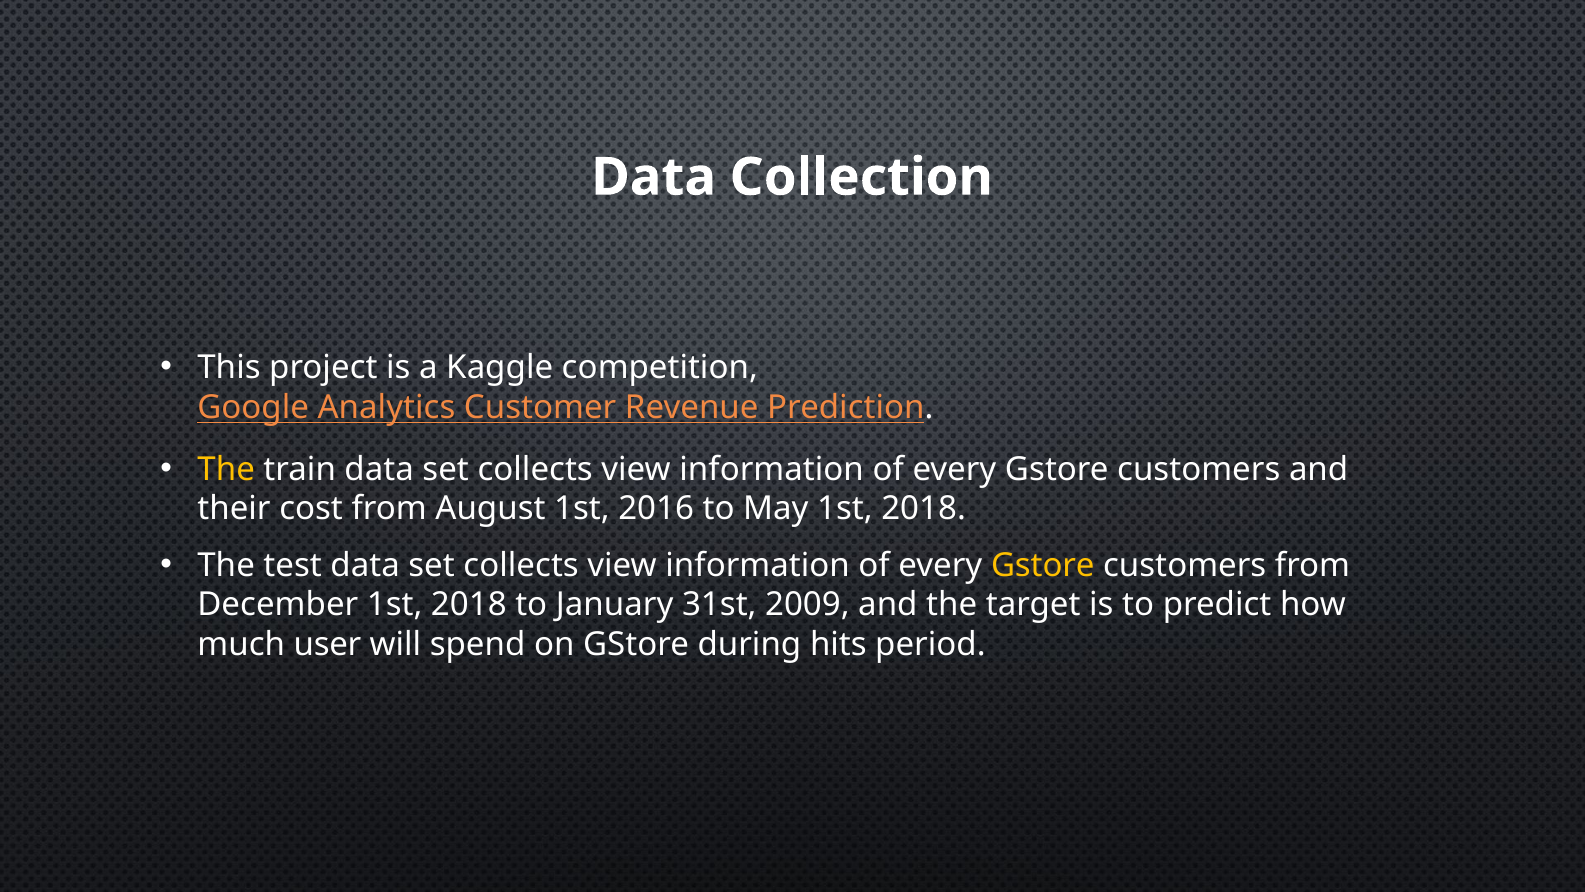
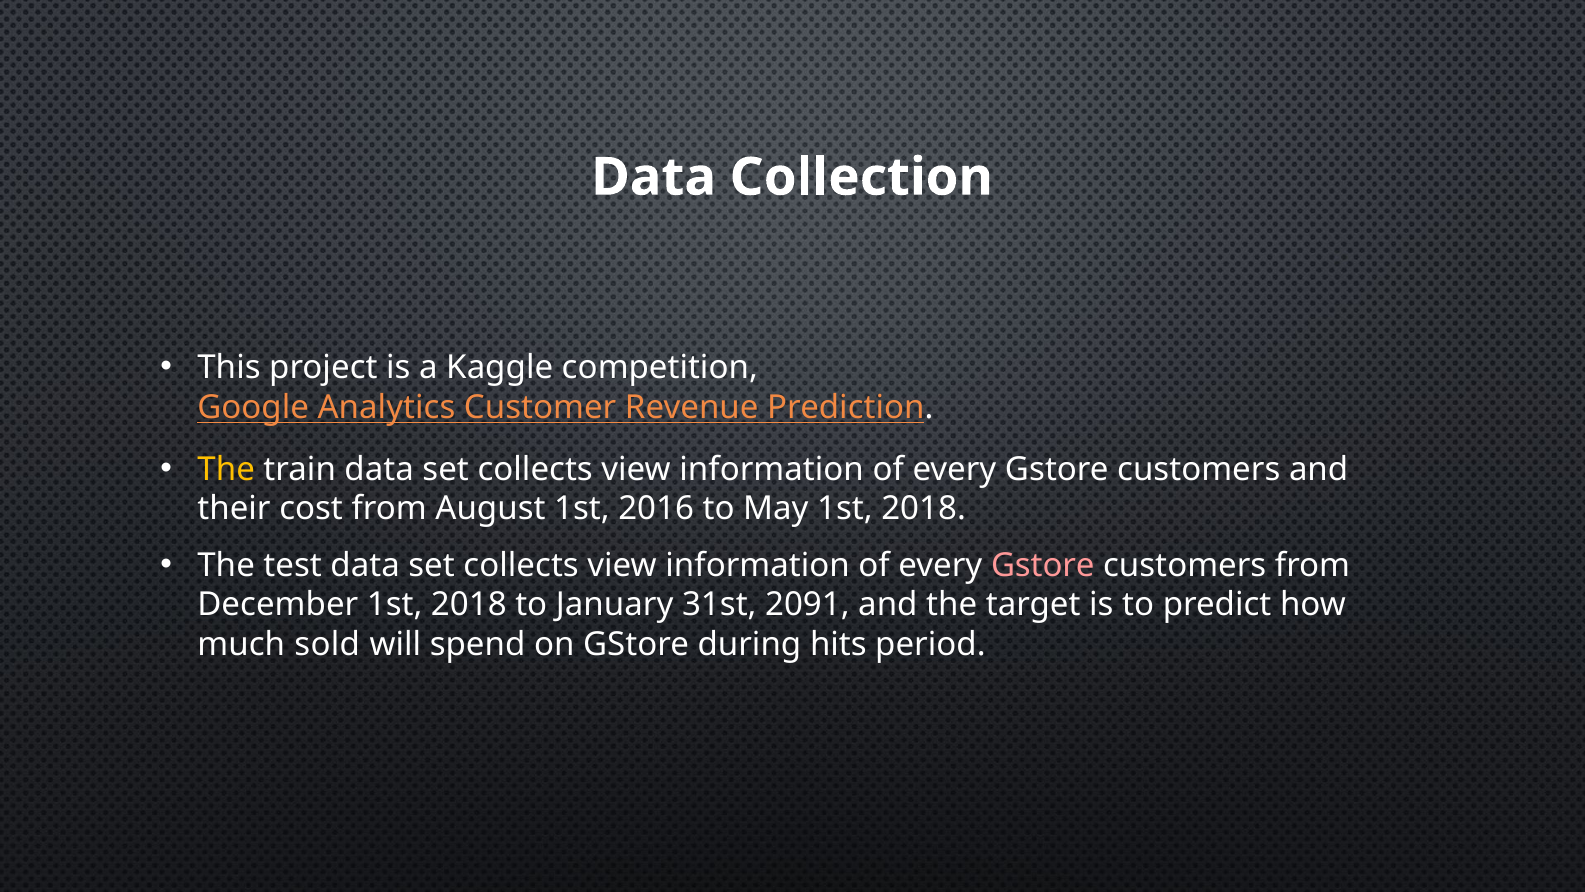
Gstore colour: yellow -> pink (1043, 565)
2009: 2009 -> 2091 (807, 605)
user: user -> sold (327, 644)
